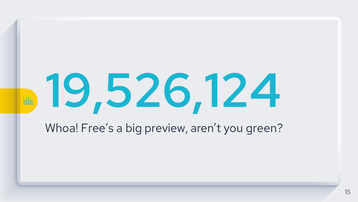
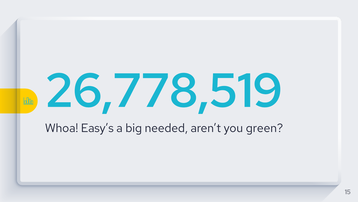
19,526,124: 19,526,124 -> 26,778,519 (164, 91)
Free’s: Free’s -> Easy’s (97, 128)
preview: preview -> needed (166, 128)
